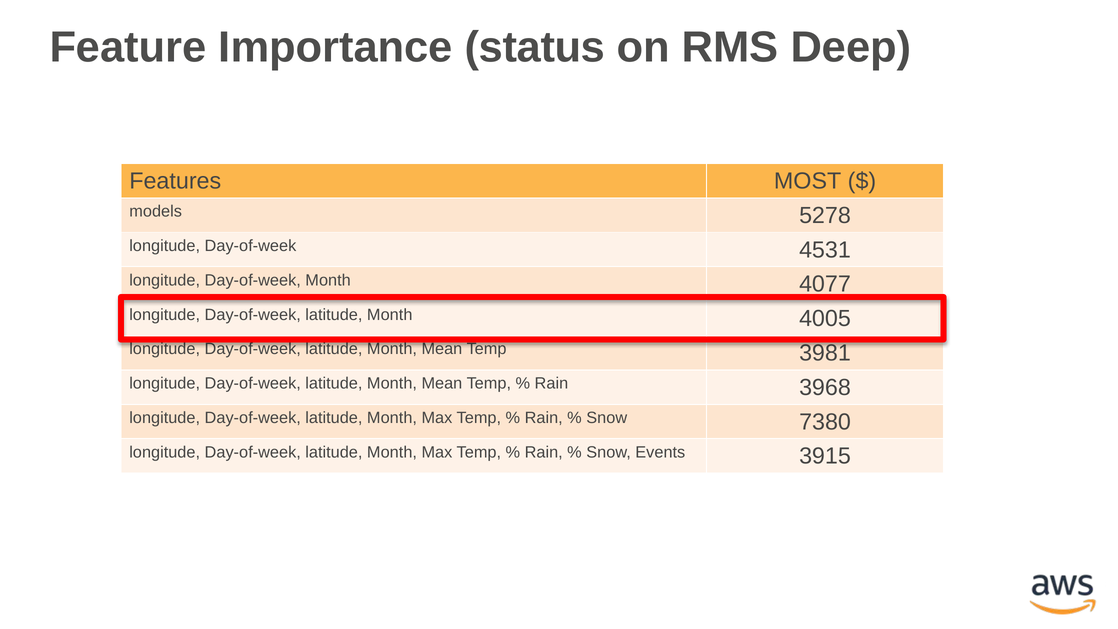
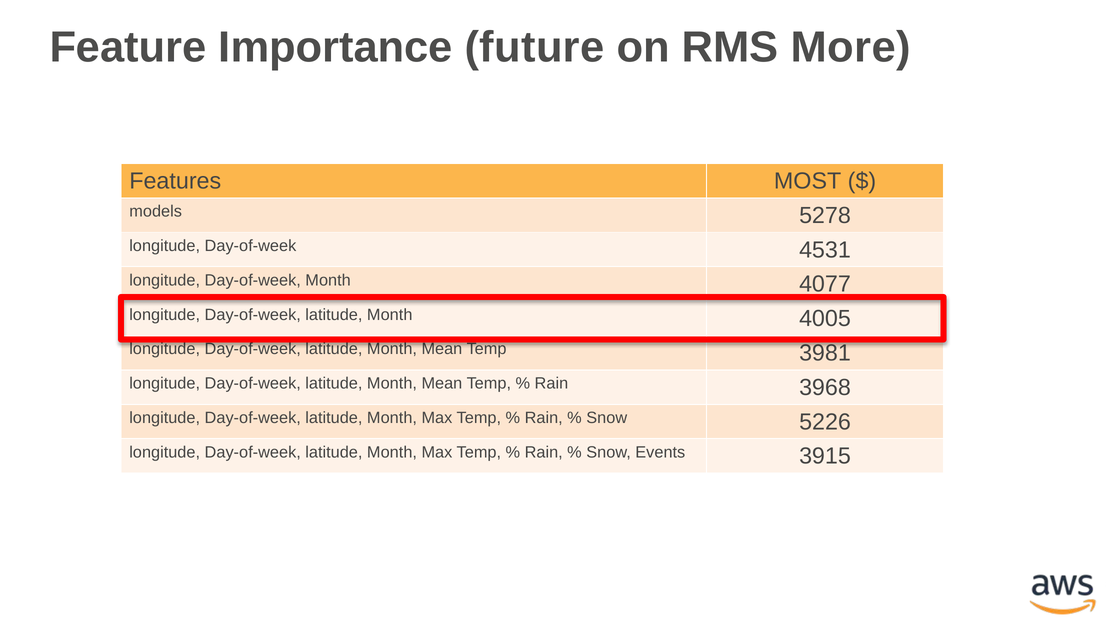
status: status -> future (535, 47)
Deep: Deep -> More (851, 47)
7380: 7380 -> 5226 (825, 422)
